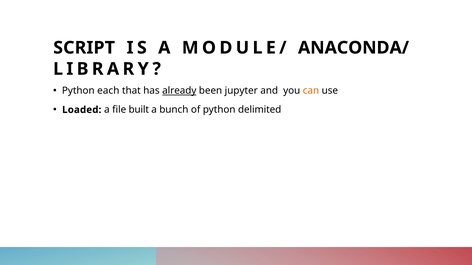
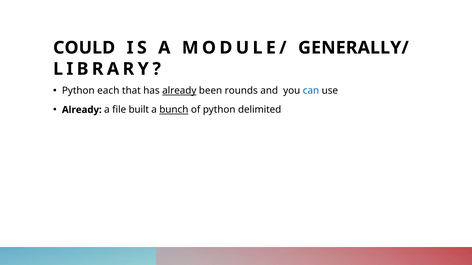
SCRIPT: SCRIPT -> COULD (84, 48)
ANACONDA/: ANACONDA/ -> GENERALLY/ (353, 48)
jupyter: jupyter -> rounds (241, 91)
can colour: orange -> blue (311, 91)
Loaded: Loaded -> Already (82, 110)
bunch underline: none -> present (174, 110)
